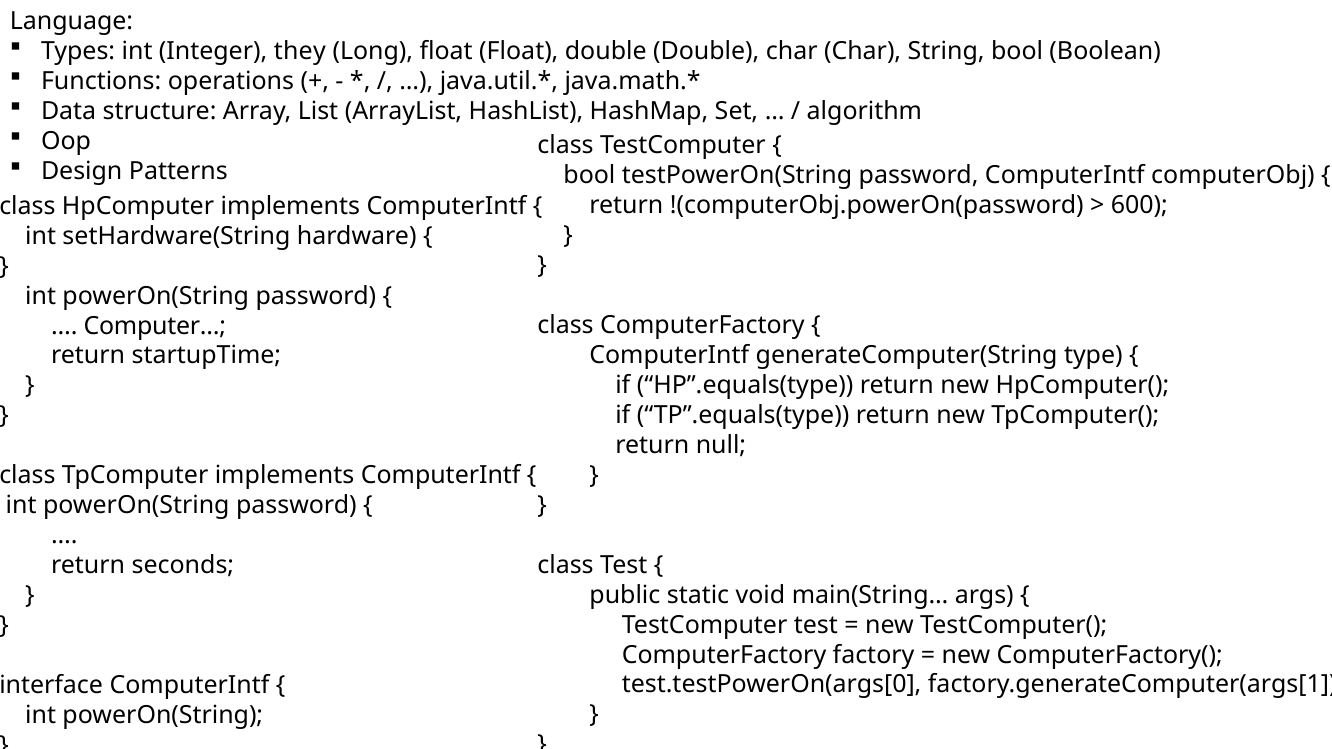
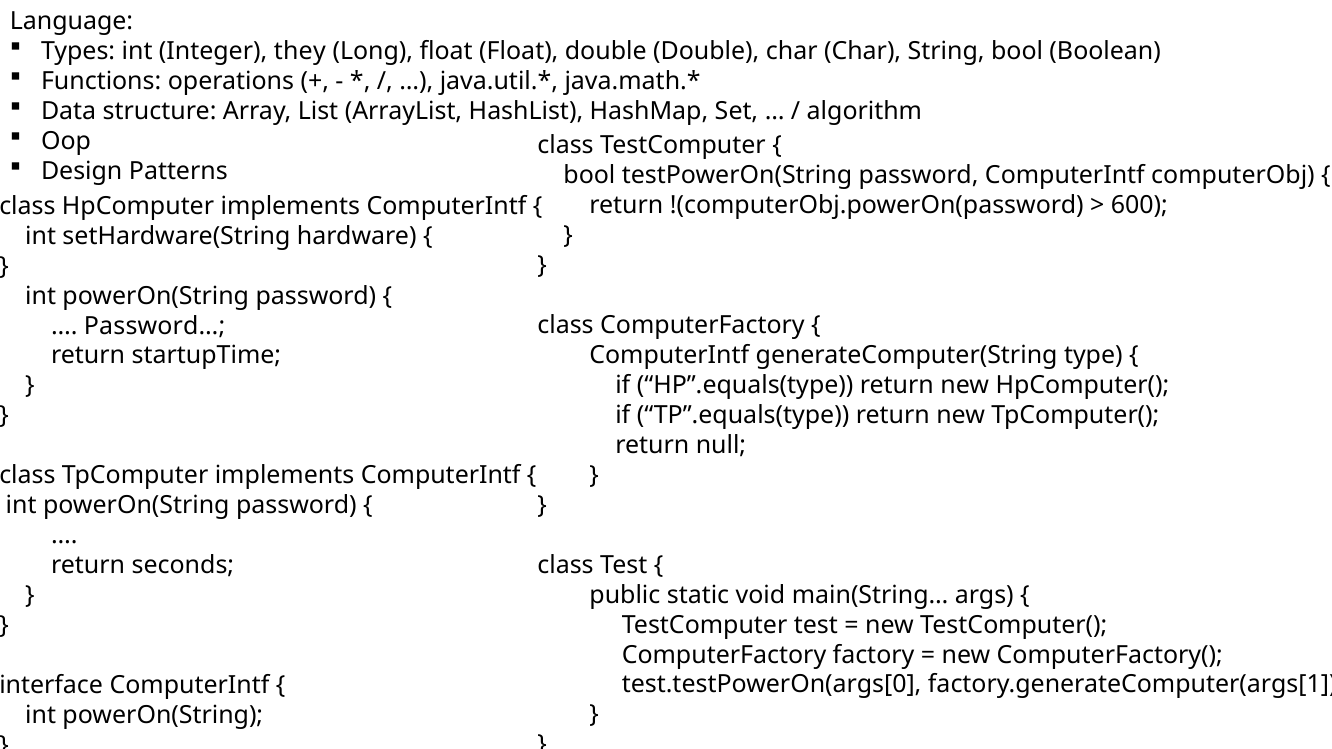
Computer…: Computer… -> Password… (155, 326)
